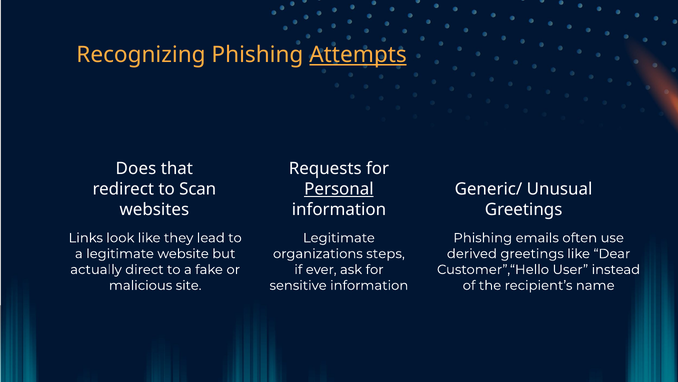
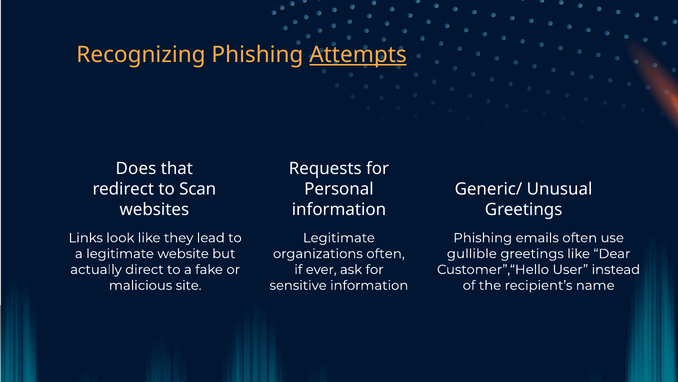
Personal underline: present -> none (339, 189)
organizations steps: steps -> often (386, 253)
derived: derived -> gullible (472, 253)
